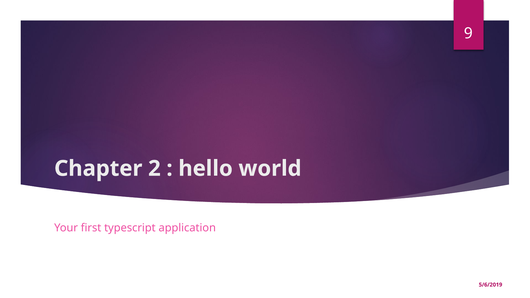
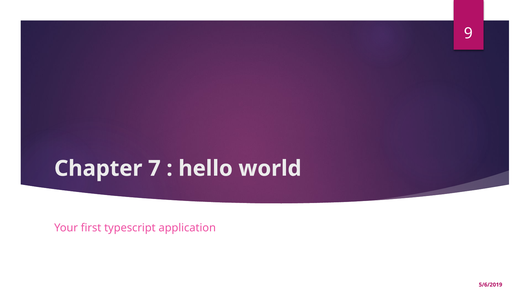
2: 2 -> 7 (154, 169)
